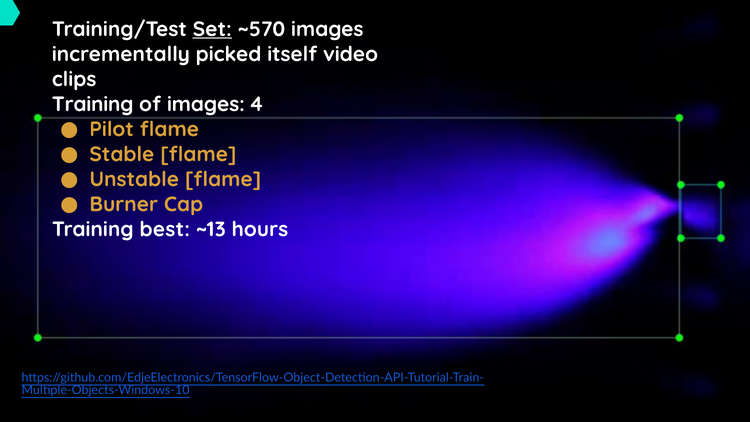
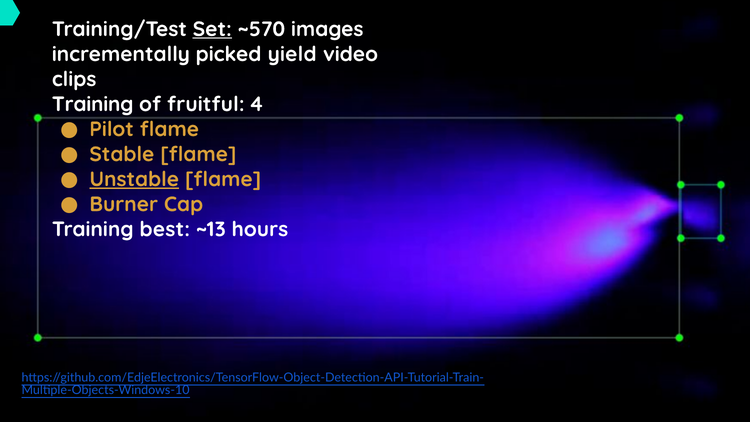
itself: itself -> yield (292, 54)
of images: images -> fruitful (206, 104)
Unstable underline: none -> present (134, 179)
